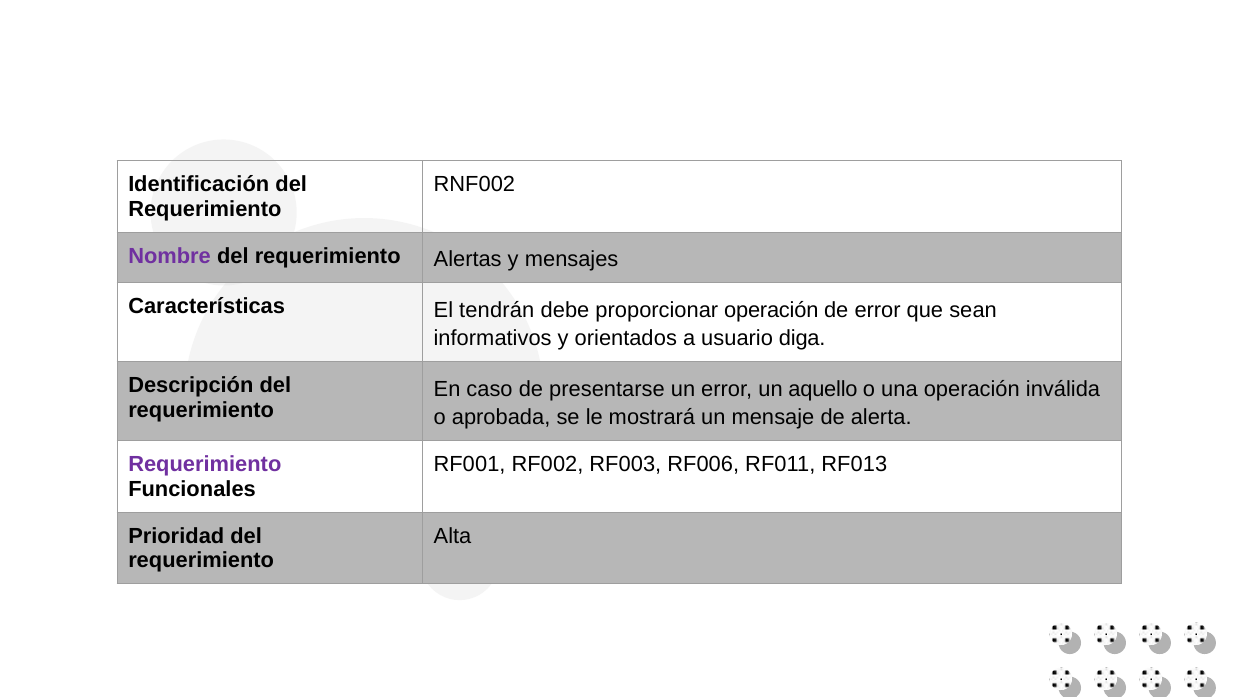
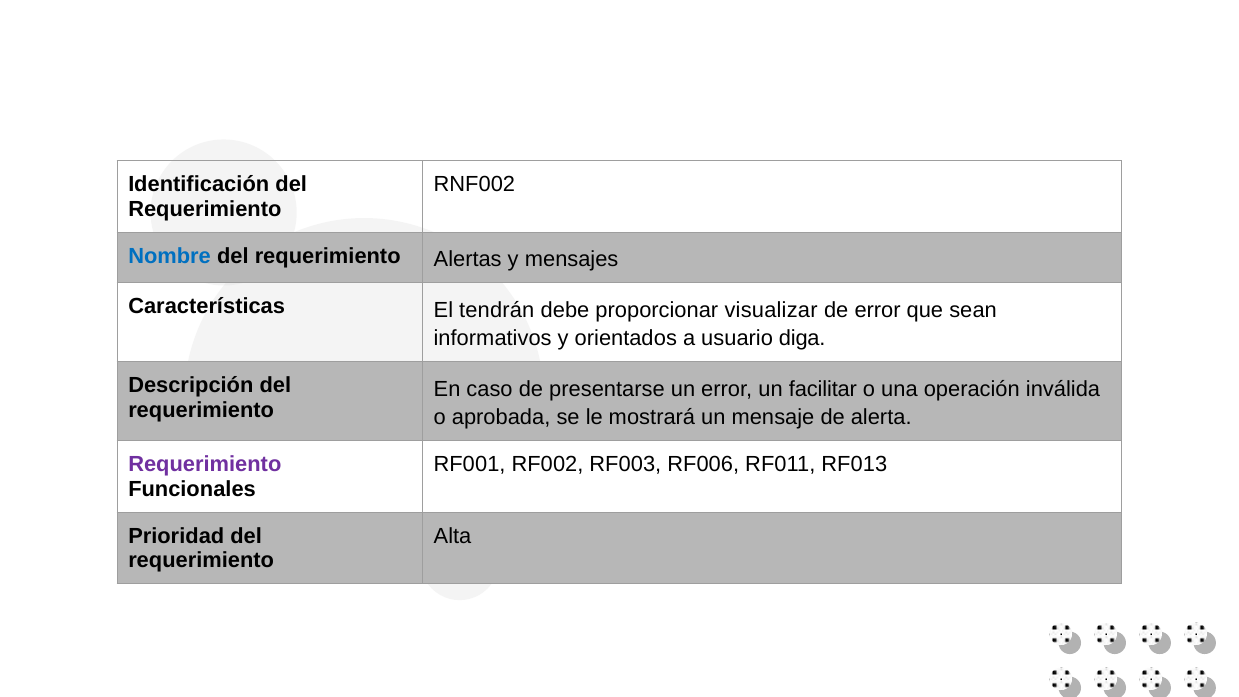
Nombre colour: purple -> blue (170, 256)
proporcionar operación: operación -> visualizar (771, 310)
aquello: aquello -> facilitar (823, 389)
